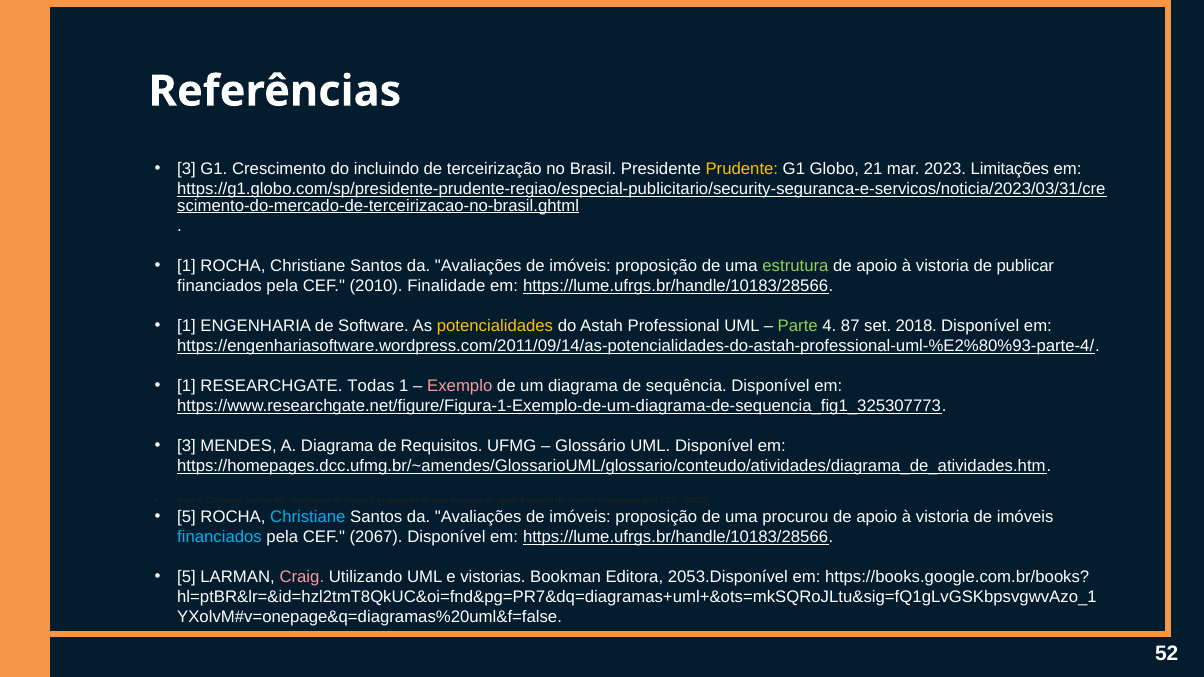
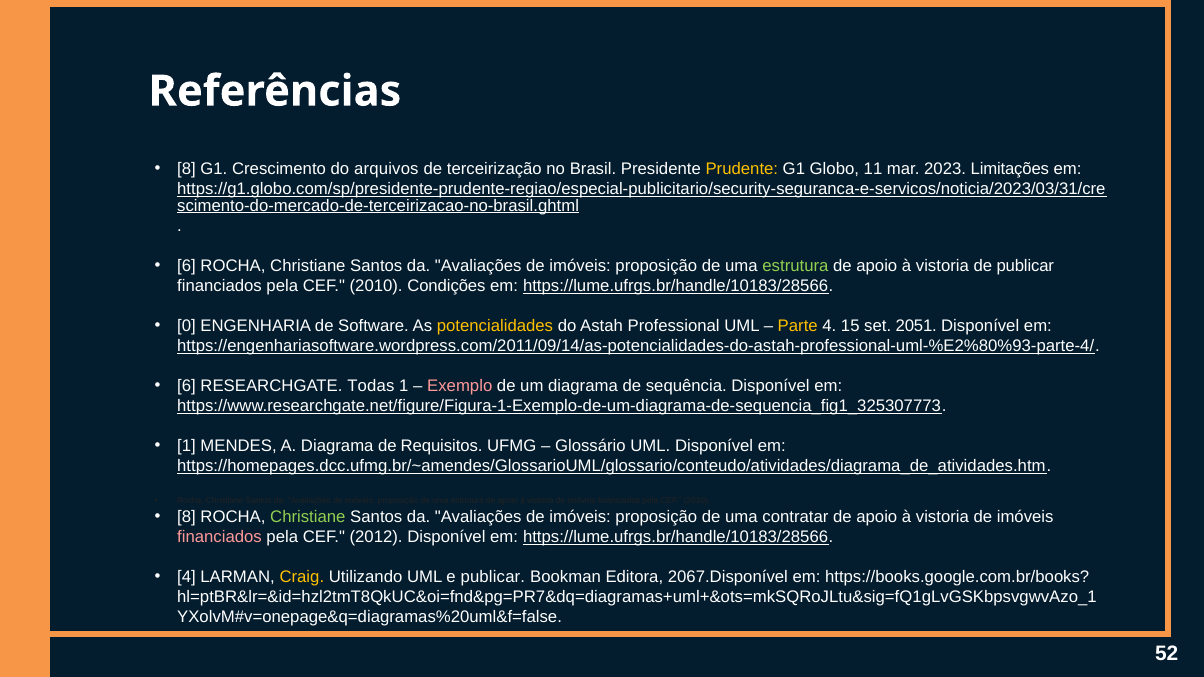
3: 3 -> 8 (186, 169)
incluindo: incluindo -> arquivos (386, 169)
21: 21 -> 11 (873, 169)
1: 1 -> 6 (186, 266)
Finalidade: Finalidade -> Condições (446, 286)
1: 1 -> 0 (186, 326)
Parte colour: light green -> yellow (798, 326)
87: 87 -> 15 (850, 326)
2018: 2018 -> 2051 (916, 326)
1: 1 -> 6 (186, 386)
3: 3 -> 1 (186, 446)
5: 5 -> 8 (186, 517)
Christiane colour: light blue -> light green (308, 517)
procurou: procurou -> contratar (795, 517)
financiados colour: light blue -> pink (220, 537)
2067: 2067 -> 2012 (376, 537)
5: 5 -> 4 (186, 577)
Craig colour: pink -> yellow (302, 577)
e vistorias: vistorias -> publicar (493, 577)
2053.Disponível: 2053.Disponível -> 2067.Disponível (728, 577)
